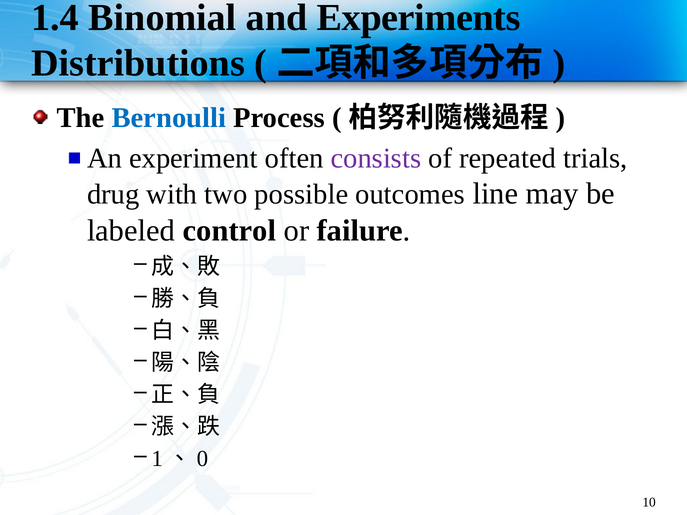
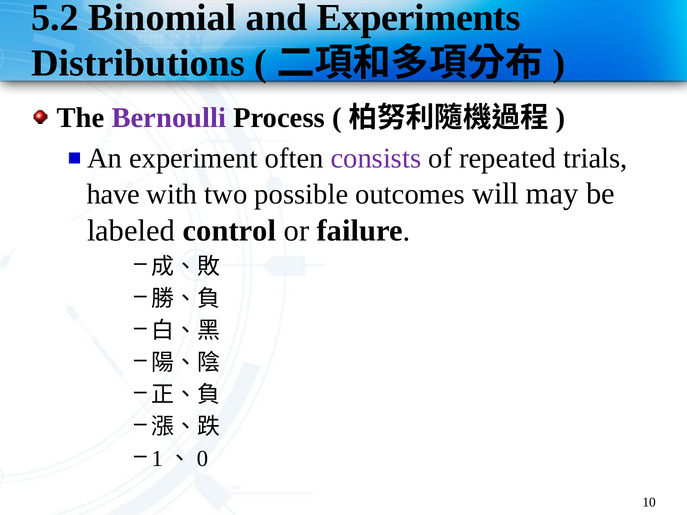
1.4: 1.4 -> 5.2 (55, 17)
Bernoulli colour: blue -> purple (169, 118)
drug: drug -> have (113, 195)
line: line -> will (496, 194)
